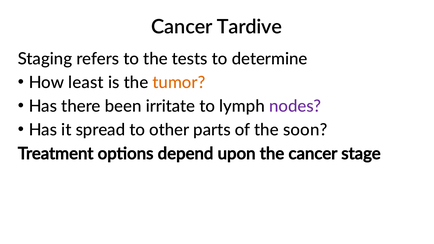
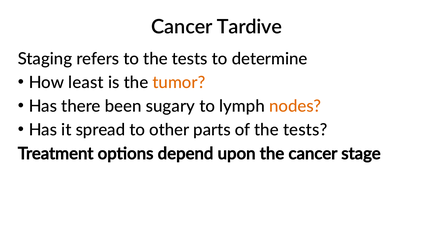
irritate: irritate -> sugary (170, 106)
nodes colour: purple -> orange (295, 106)
of the soon: soon -> tests (305, 130)
